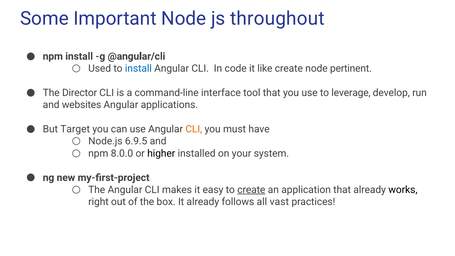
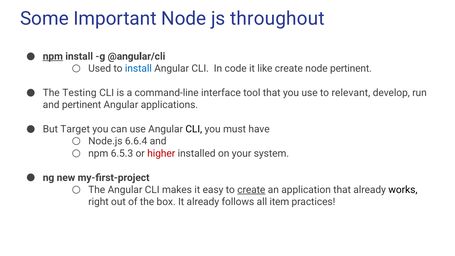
npm underline: none -> present (53, 56)
Director: Director -> Testing (79, 93)
leverage: leverage -> relevant (351, 93)
and websites: websites -> pertinent (82, 105)
CLI colour: orange -> black (194, 129)
6.9.5: 6.9.5 -> 6.6.4 (136, 141)
8.0.0: 8.0.0 -> 6.5.3 (122, 153)
higher colour: black -> red (161, 153)
vast: vast -> item (279, 202)
